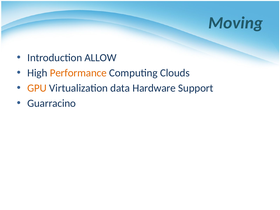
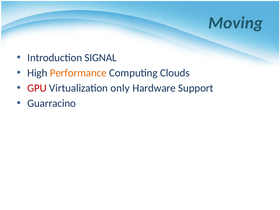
ALLOW: ALLOW -> SIGNAL (101, 58)
GPU colour: orange -> red (37, 88)
data: data -> only (120, 88)
